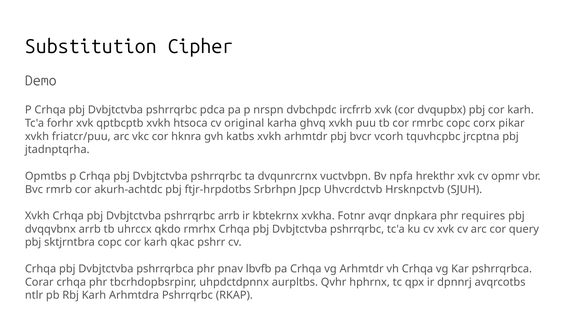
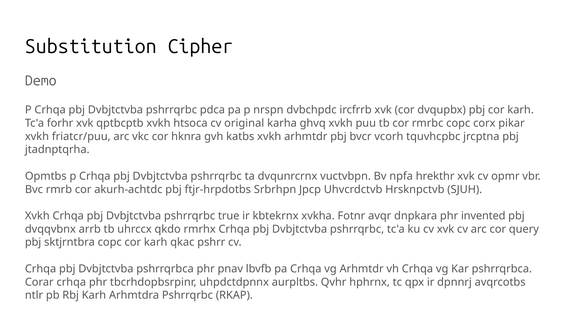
pshrrqrbc arrb: arrb -> true (229, 215)
requires: requires -> invented (483, 215)
